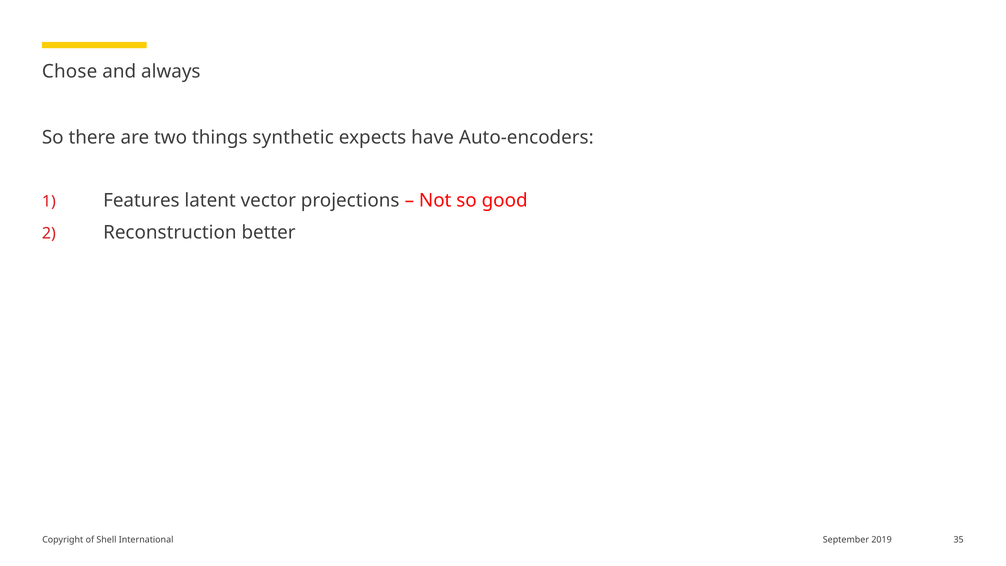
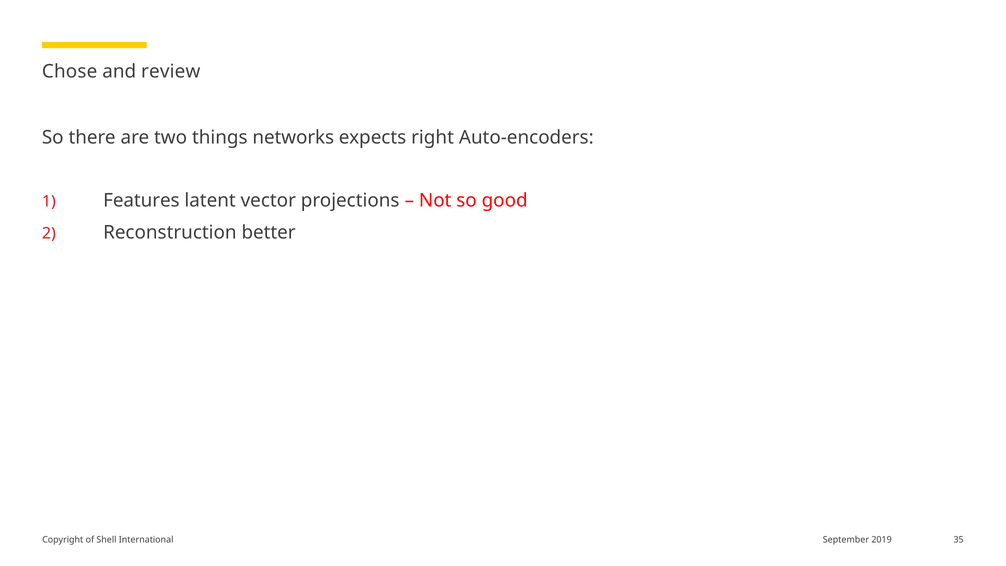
always: always -> review (171, 71)
synthetic: synthetic -> networks (293, 137)
have: have -> right (433, 137)
